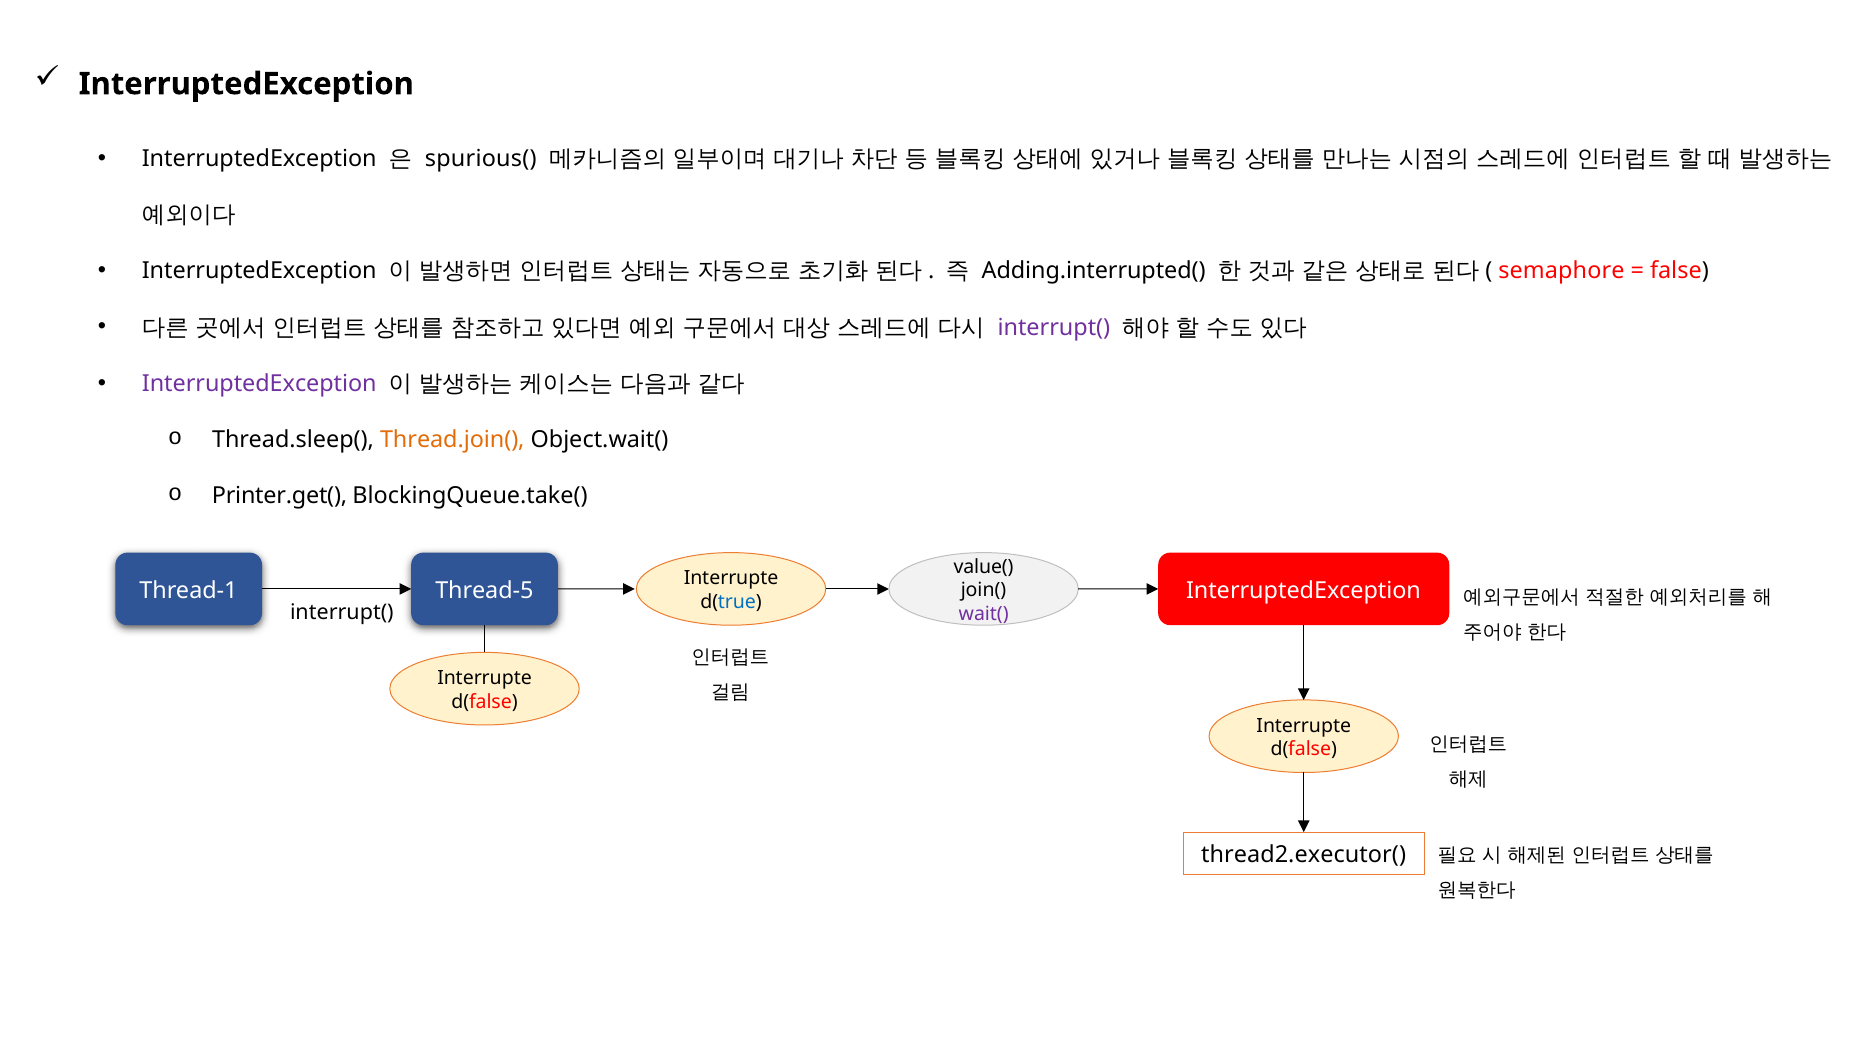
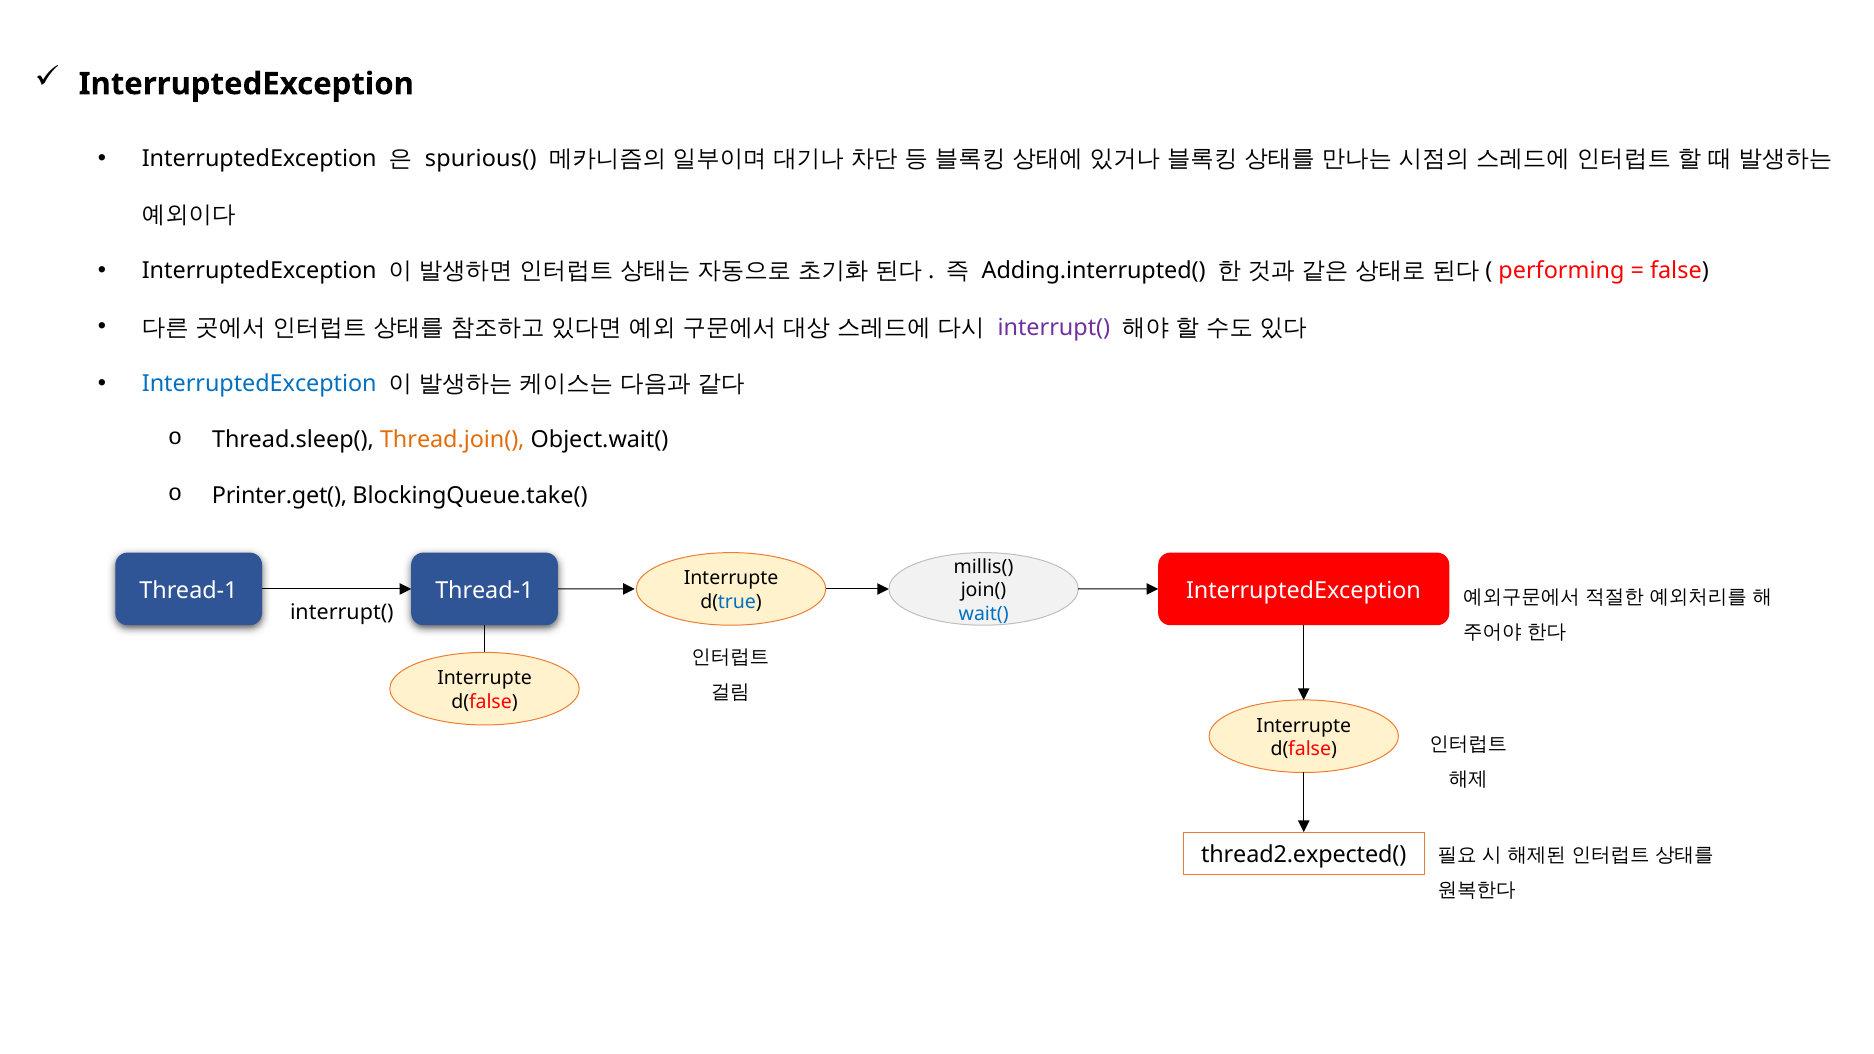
semaphore: semaphore -> performing (1561, 271)
InterruptedException colour: purple -> blue (259, 384)
value(: value( -> millis( (983, 567)
Thread-1 Thread-5: Thread-5 -> Thread-1 (484, 591)
wait( colour: purple -> blue (984, 614)
thread2.executor(: thread2.executor( -> thread2.expected( (1304, 855)
